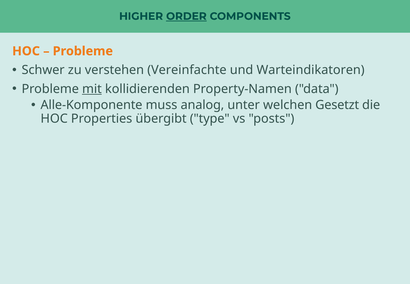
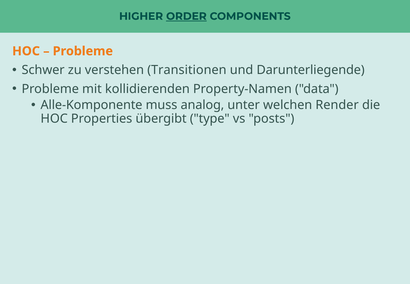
Vereinfachte: Vereinfachte -> Transitionen (187, 70)
Warteindikatoren: Warteindikatoren -> Darunterliegende (311, 70)
mit underline: present -> none (92, 89)
Gesetzt: Gesetzt -> Render (337, 105)
